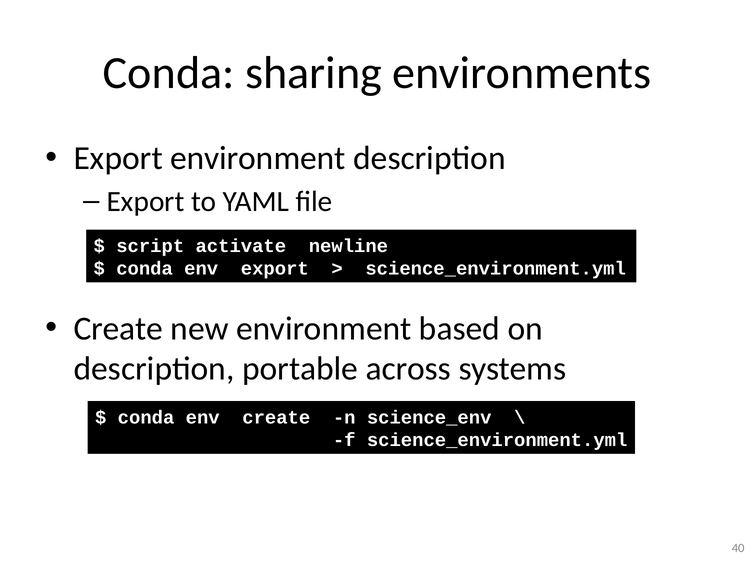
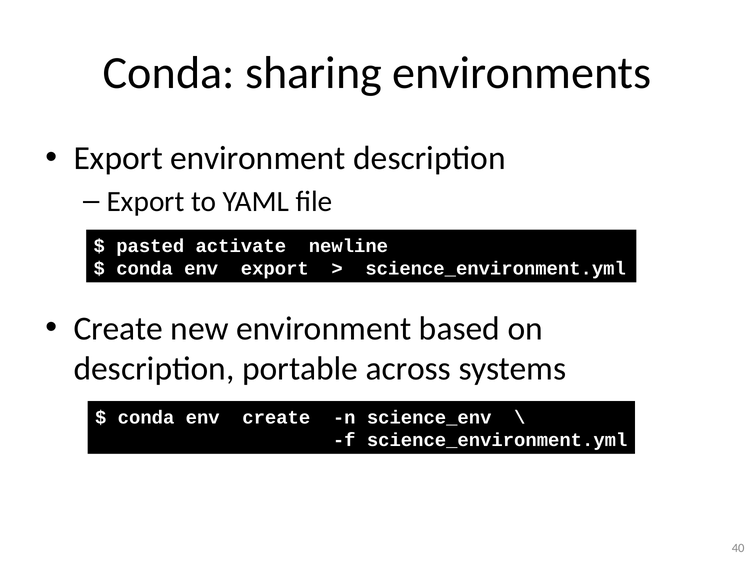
script: script -> pasted (150, 246)
